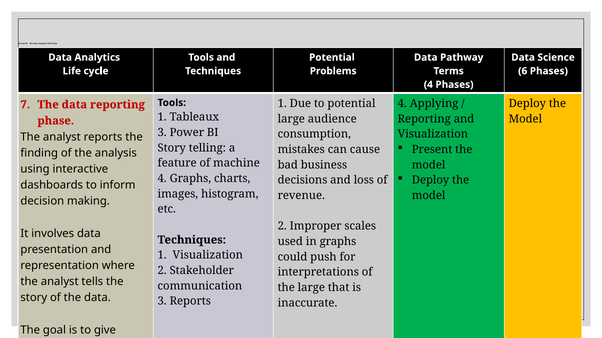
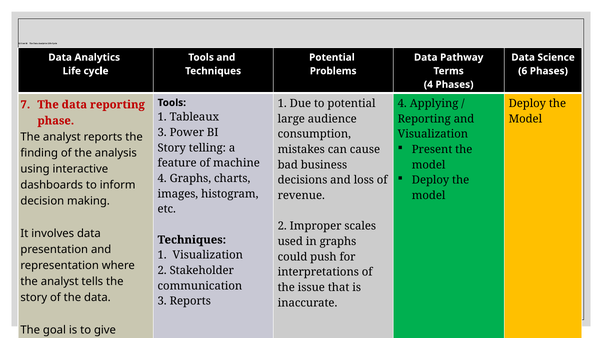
the large: large -> issue (311, 288)
